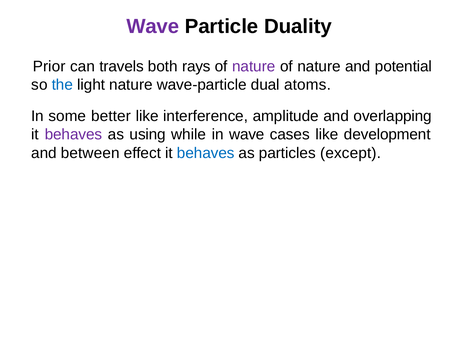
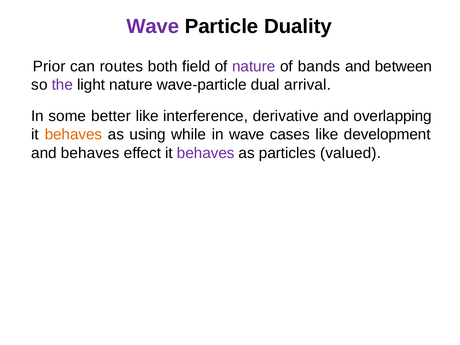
travels: travels -> routes (121, 66)
rays: rays -> field (196, 66)
nature: nature -> bands (319, 66)
potential: potential -> between (403, 66)
the colour: blue -> purple (62, 85)
atoms: atoms -> arrival (308, 85)
amplitude: amplitude -> derivative (286, 116)
behaves colour: purple -> orange (73, 135)
and between: between -> behaves (90, 153)
behaves colour: blue -> purple (206, 153)
except: except -> valued (351, 153)
